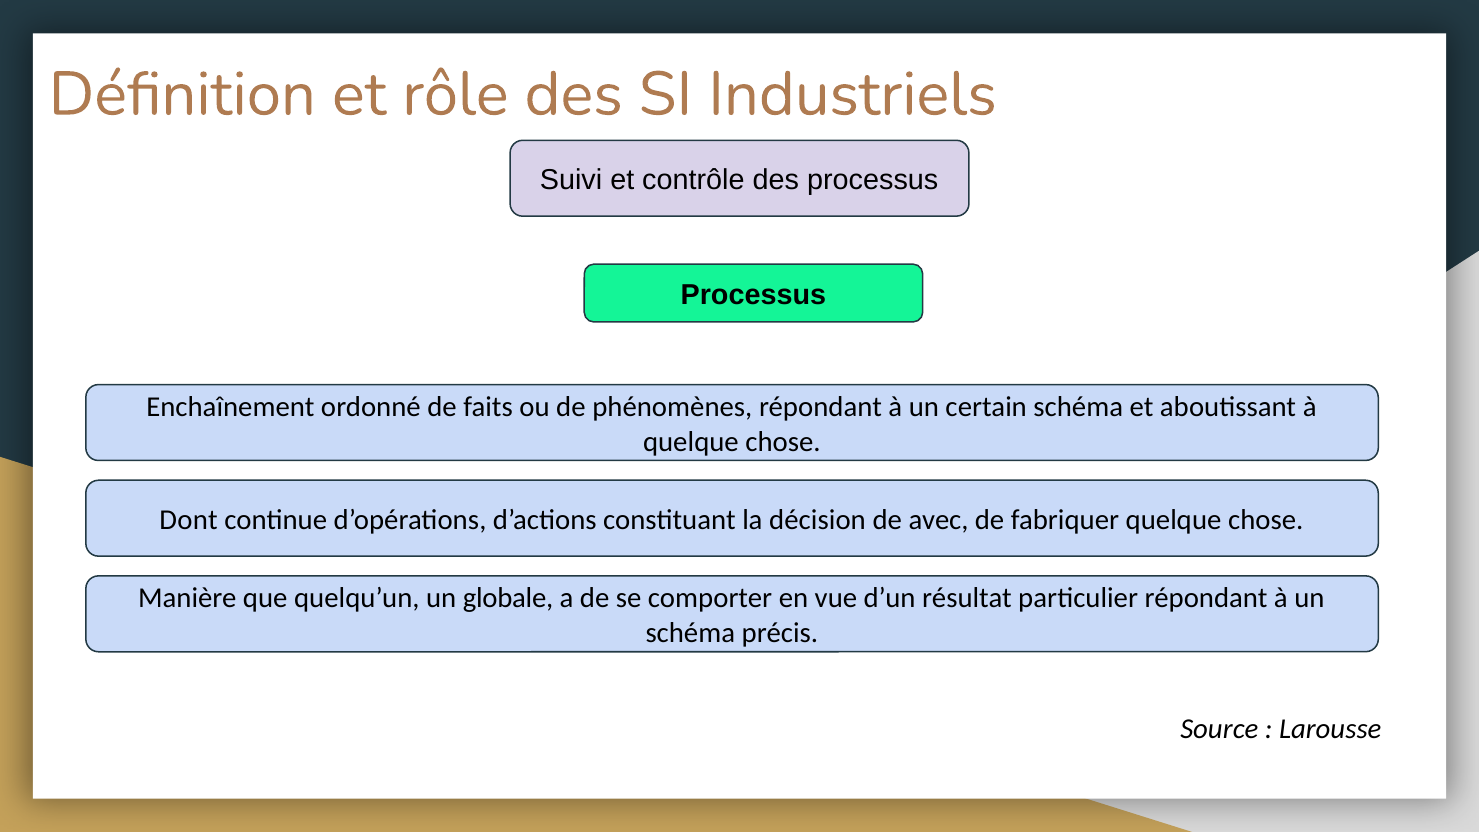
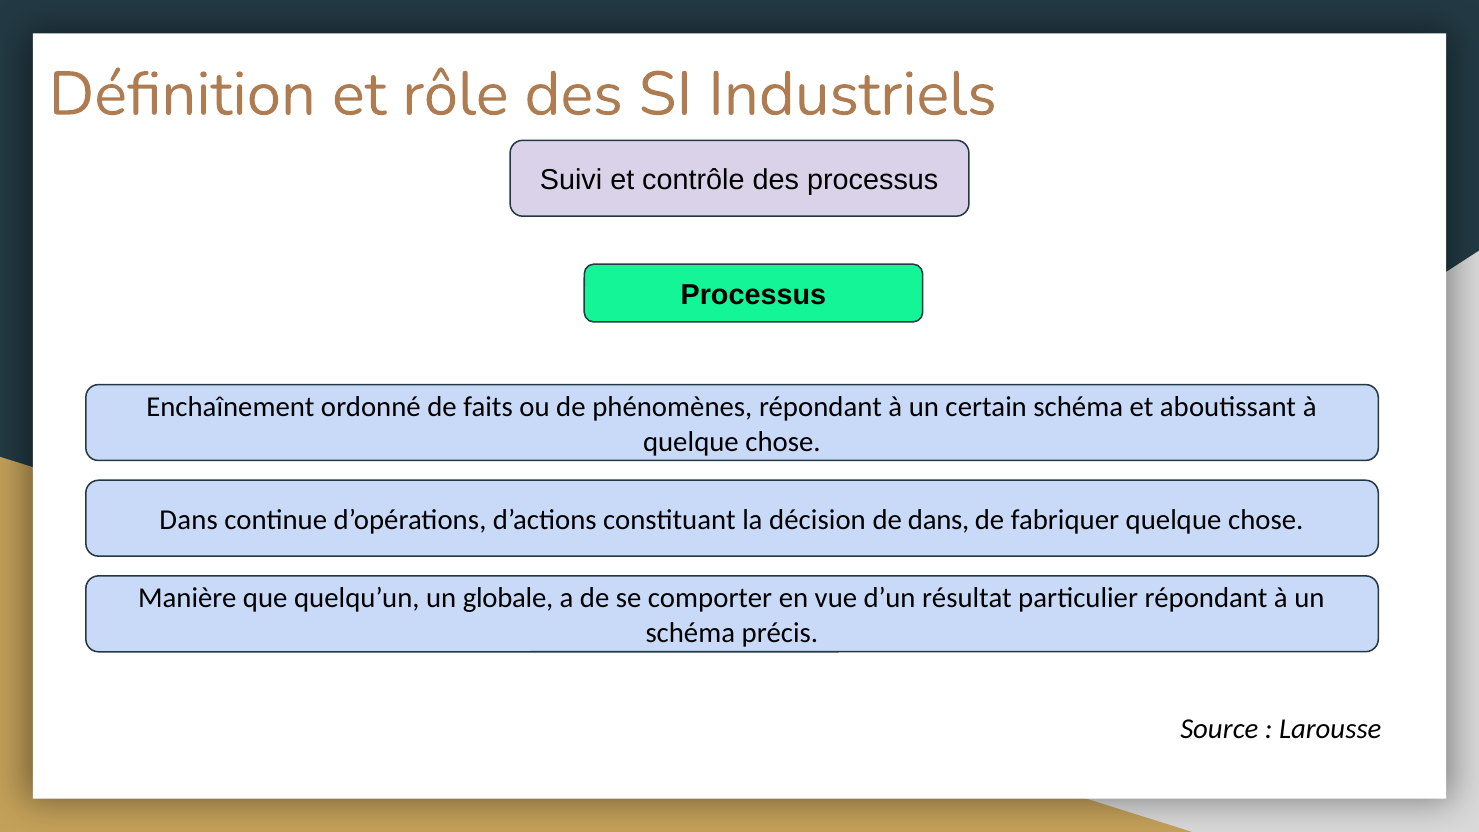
Dont: Dont -> Dans (189, 520)
de avec: avec -> dans (939, 520)
